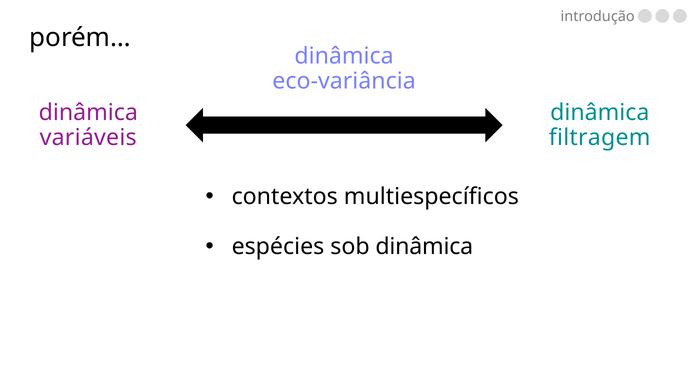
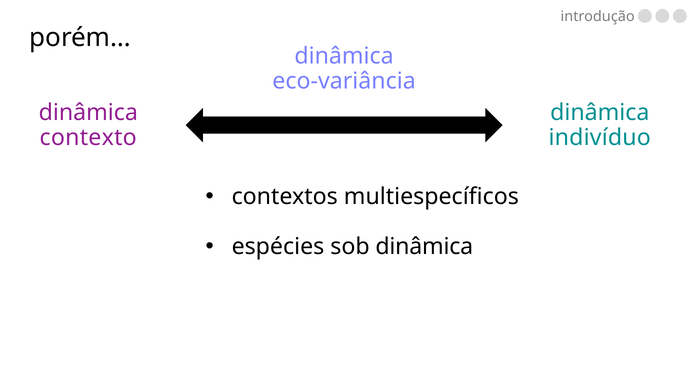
variáveis: variáveis -> contexto (88, 137)
filtragem: filtragem -> indivíduo (600, 137)
